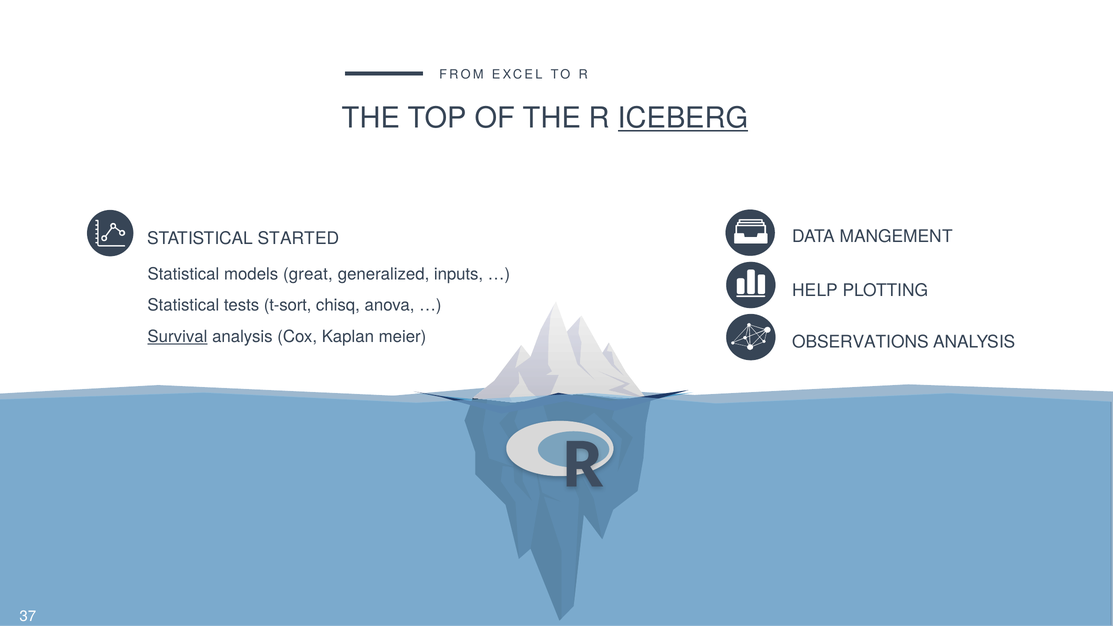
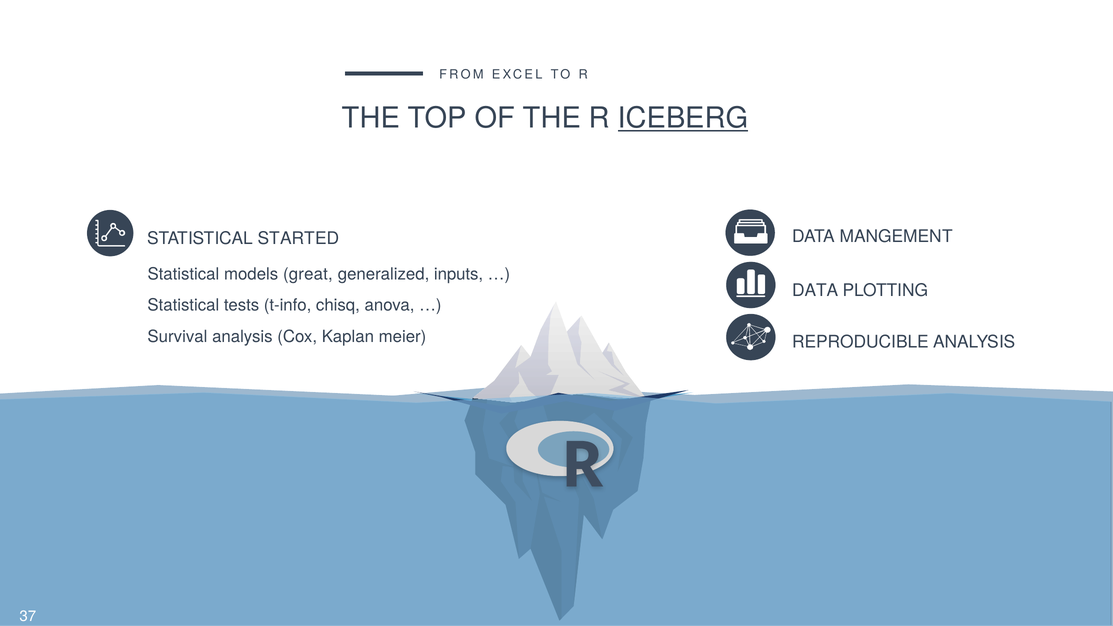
HELP: HELP -> DATA (815, 291)
t-sort: t-sort -> t-info (288, 305)
Survival underline: present -> none (177, 337)
OBSERVATIONS: OBSERVATIONS -> REPRODUCIBLE (861, 342)
